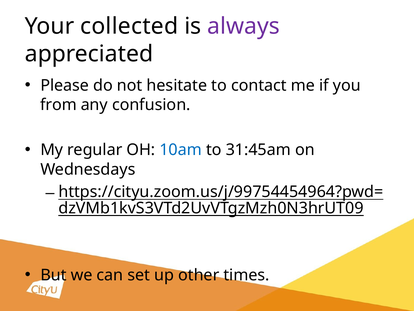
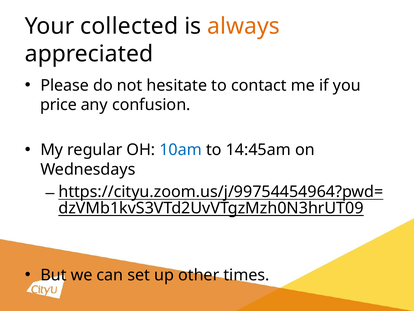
always colour: purple -> orange (244, 26)
from: from -> price (59, 105)
31:45am: 31:45am -> 14:45am (258, 150)
